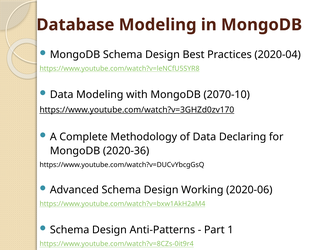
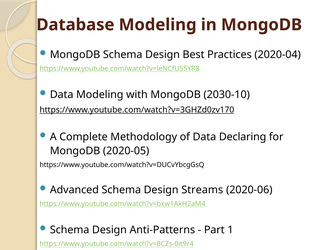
2070-10: 2070-10 -> 2030-10 (227, 95)
2020-36: 2020-36 -> 2020-05 (126, 151)
Working: Working -> Streams (202, 190)
